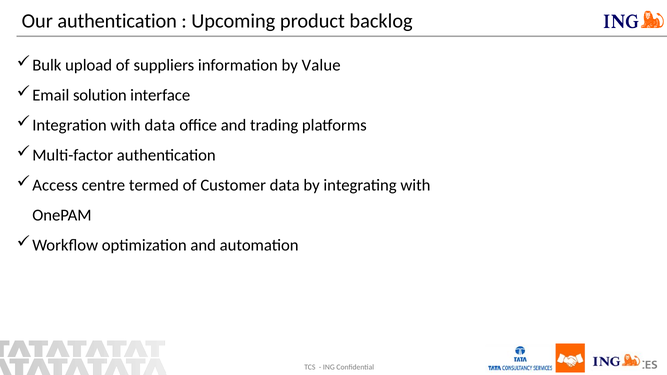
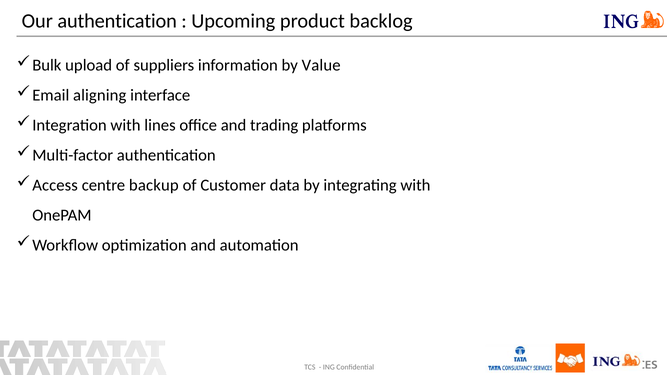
solution: solution -> aligning (100, 95)
with data: data -> lines (160, 125)
termed: termed -> backup (154, 185)
